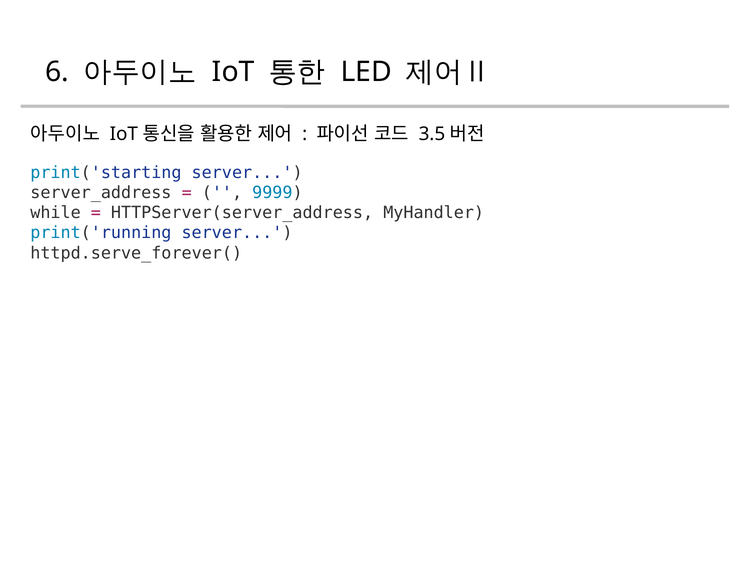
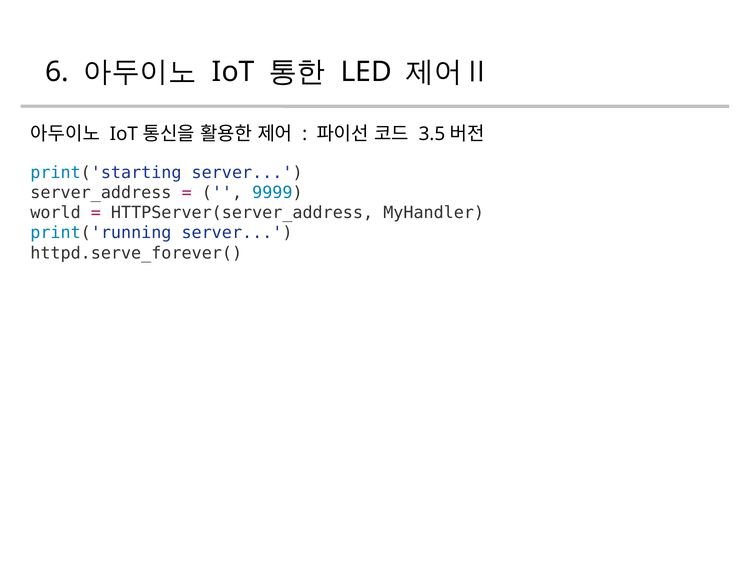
while: while -> world (56, 213)
